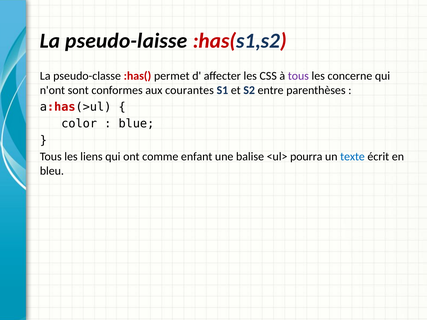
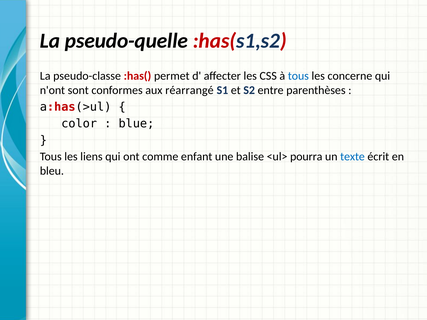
pseudo-laisse: pseudo-laisse -> pseudo-quelle (126, 41)
tous colour: purple -> blue (298, 76)
courantes: courantes -> réarrangé (189, 90)
